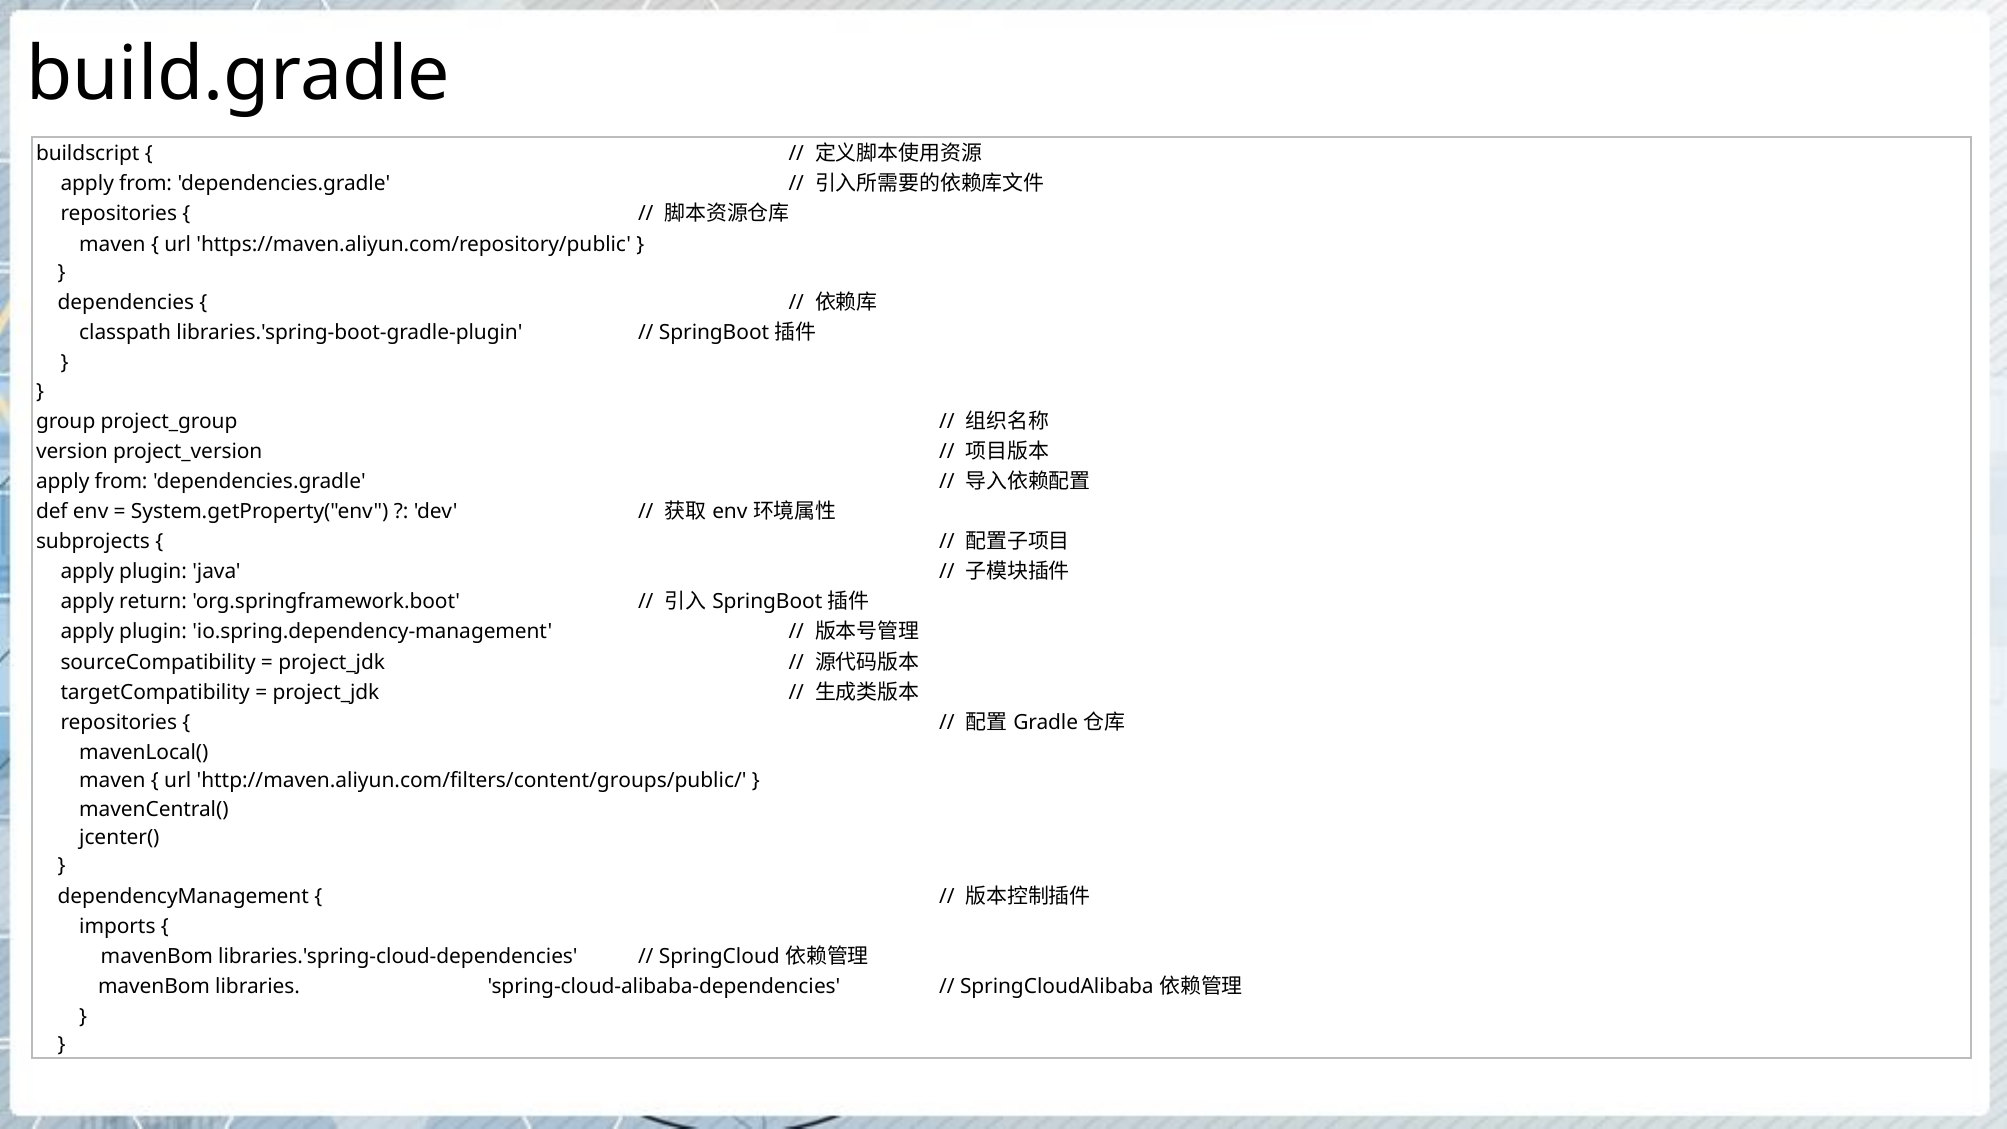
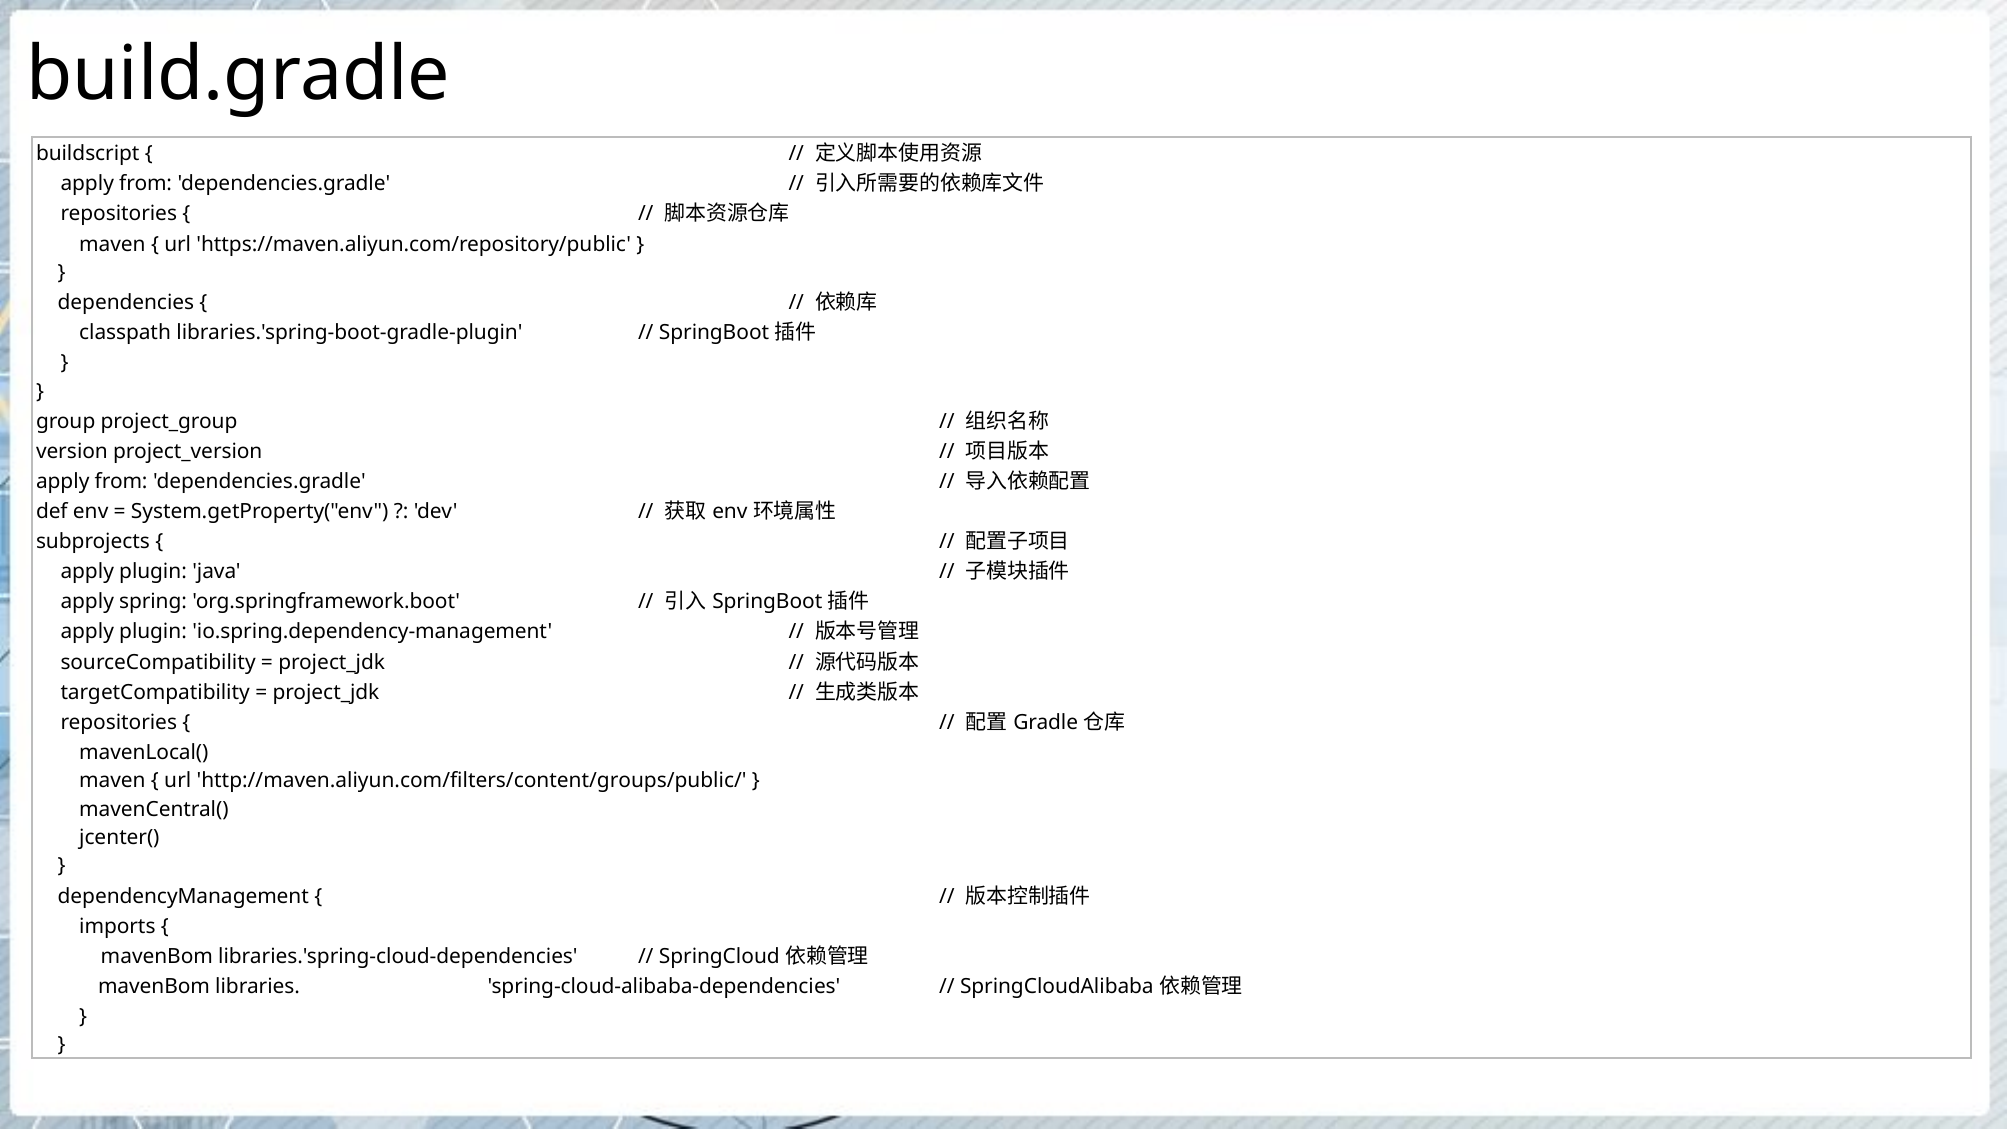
return: return -> spring (153, 602)
